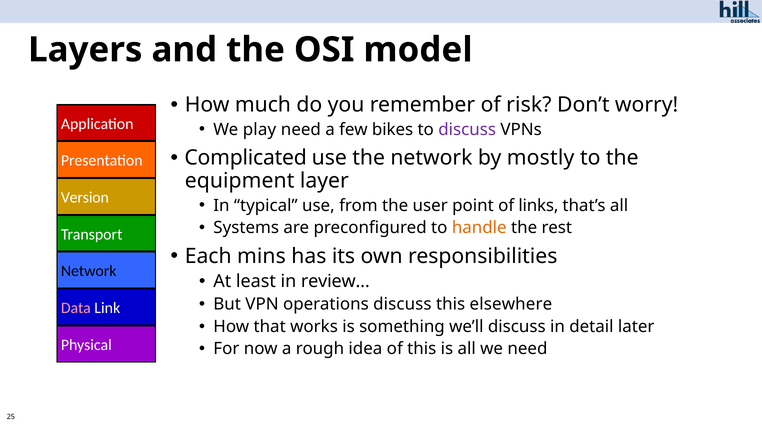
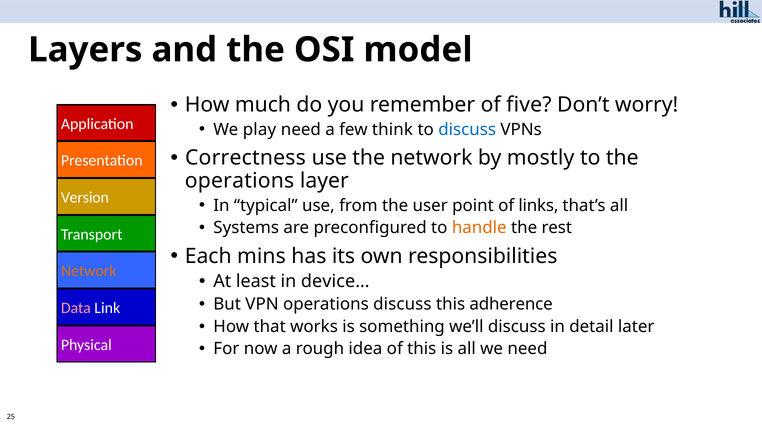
risk: risk -> five (529, 105)
bikes: bikes -> think (392, 129)
discuss colour: purple -> blue (467, 129)
Complicated: Complicated -> Correctness (245, 158)
equipment: equipment -> operations (240, 181)
Network colour: black -> orange (89, 271)
review…: review… -> device… (335, 281)
elsewhere: elsewhere -> adherence (511, 304)
